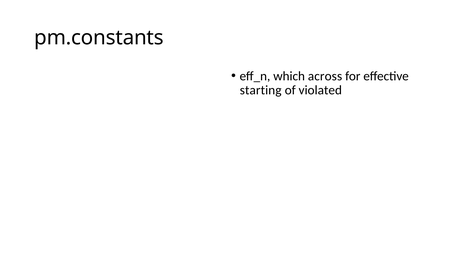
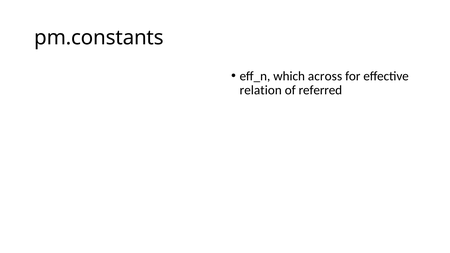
starting: starting -> relation (261, 90)
violated: violated -> referred (320, 90)
